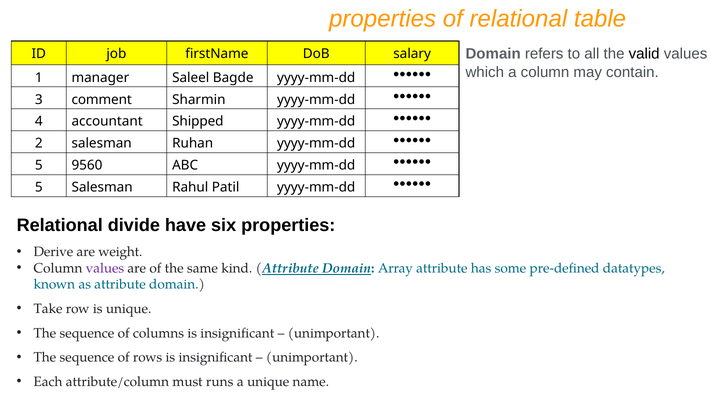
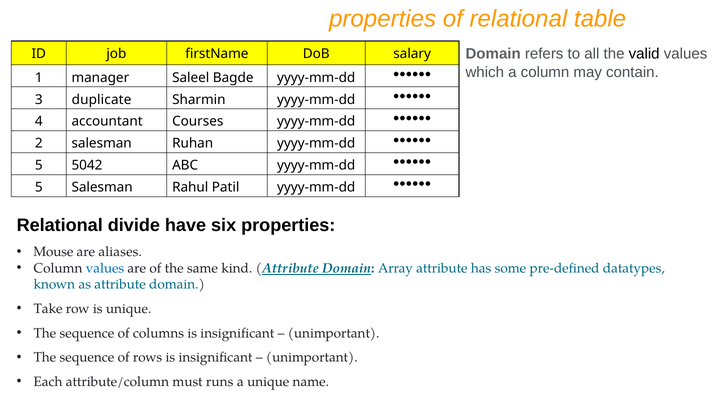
comment: comment -> duplicate (102, 100)
Shipped: Shipped -> Courses (198, 122)
9560: 9560 -> 5042 (87, 165)
Derive: Derive -> Mouse (53, 252)
weight: weight -> aliases (120, 252)
values colour: purple -> blue (105, 268)
